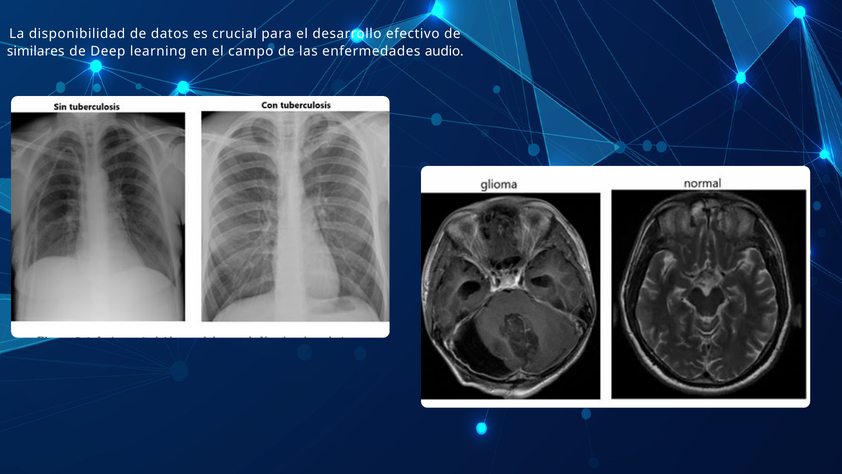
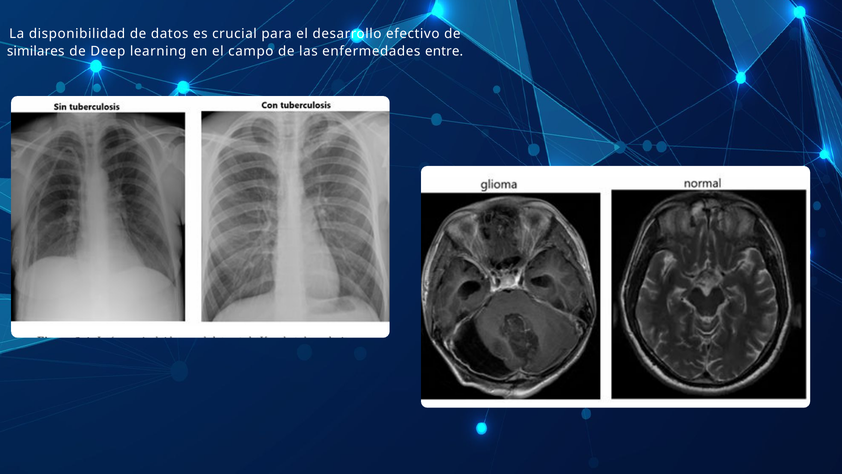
audio: audio -> entre (444, 51)
